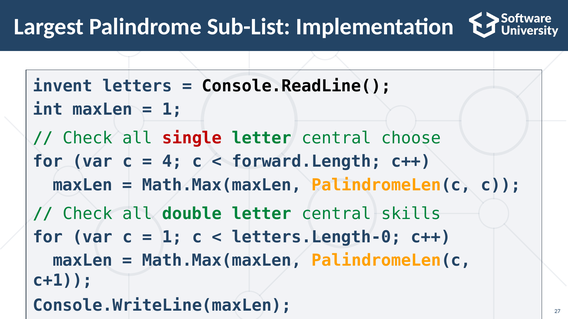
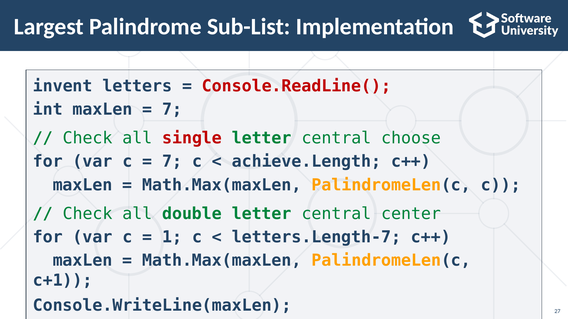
Console.ReadLine( colour: black -> red (297, 86)
1: 1 -> 7 (172, 110)
4: 4 -> 7 (172, 162)
forward.Length: forward.Length -> achieve.Length (306, 162)
skills: skills -> center (411, 214)
letters.Length-0: letters.Length-0 -> letters.Length-7 (316, 237)
